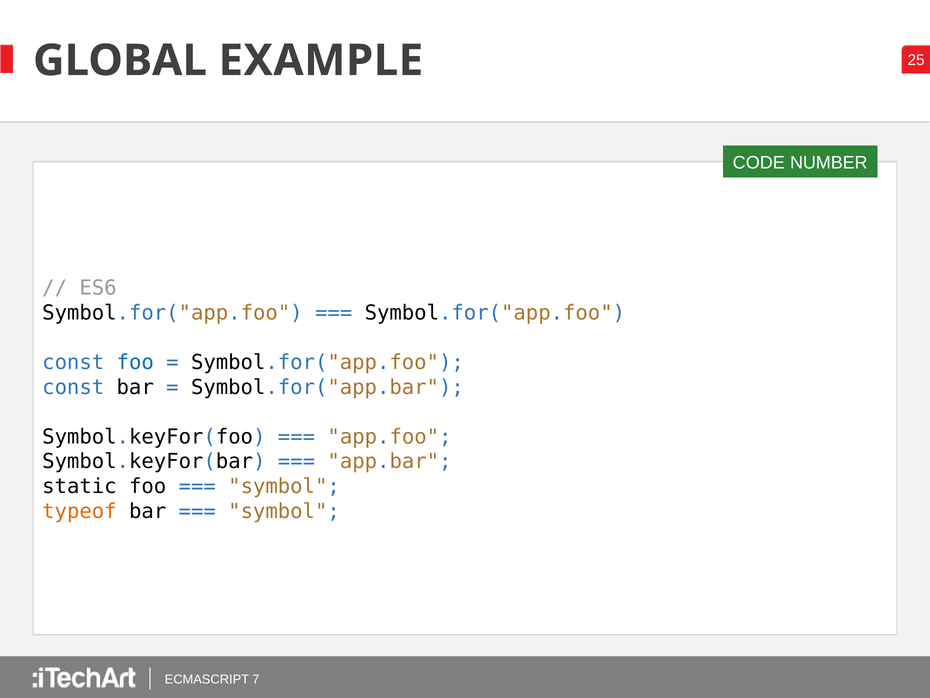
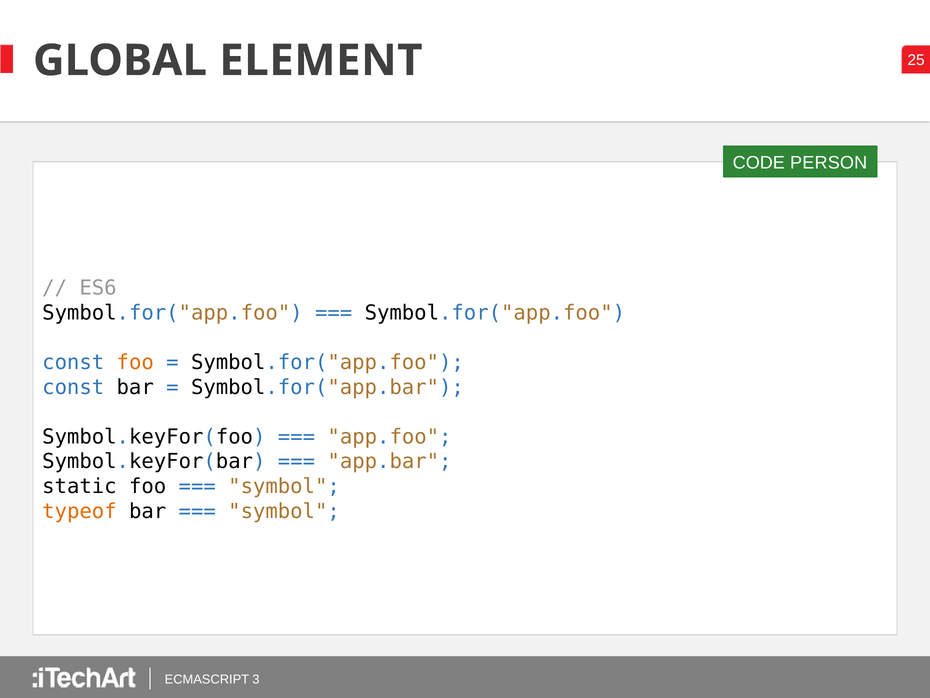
EXAMPLE: EXAMPLE -> ELEMENT (321, 61)
NUMBER: NUMBER -> PERSON (829, 163)
foo colour: blue -> orange (135, 362)
7: 7 -> 3 (256, 679)
